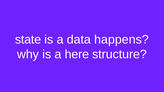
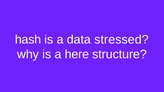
state: state -> hash (28, 40)
happens: happens -> stressed (121, 40)
